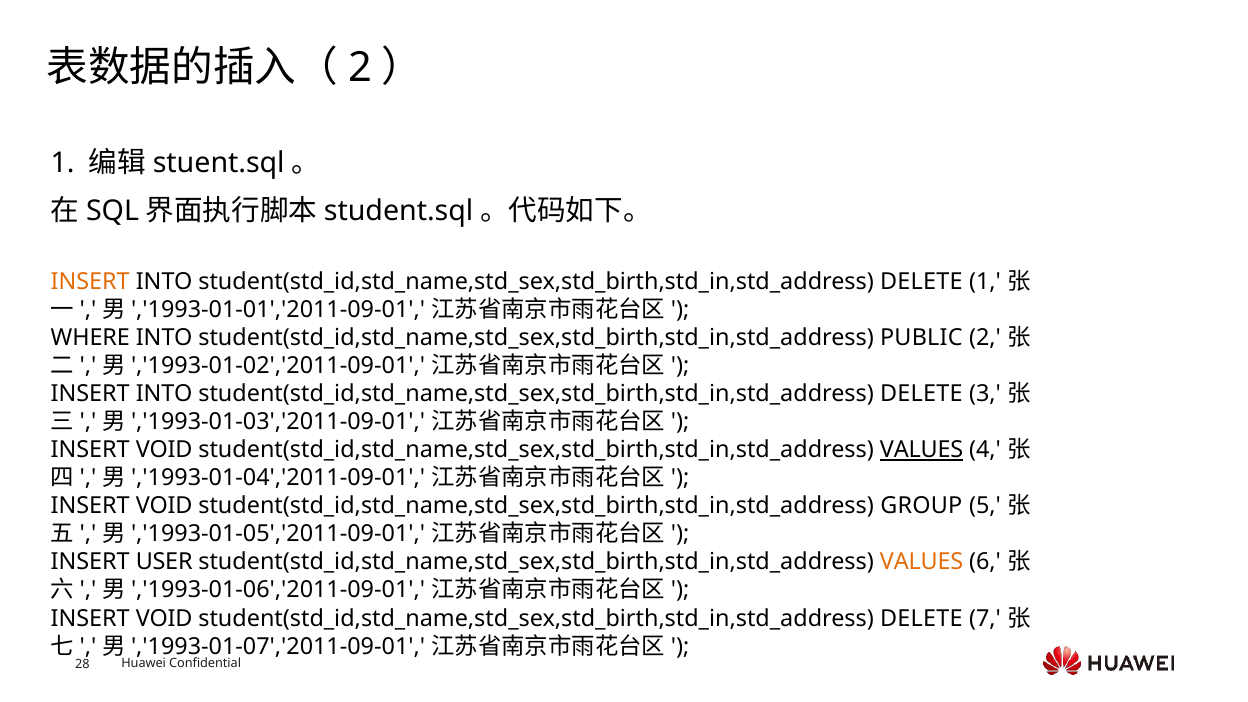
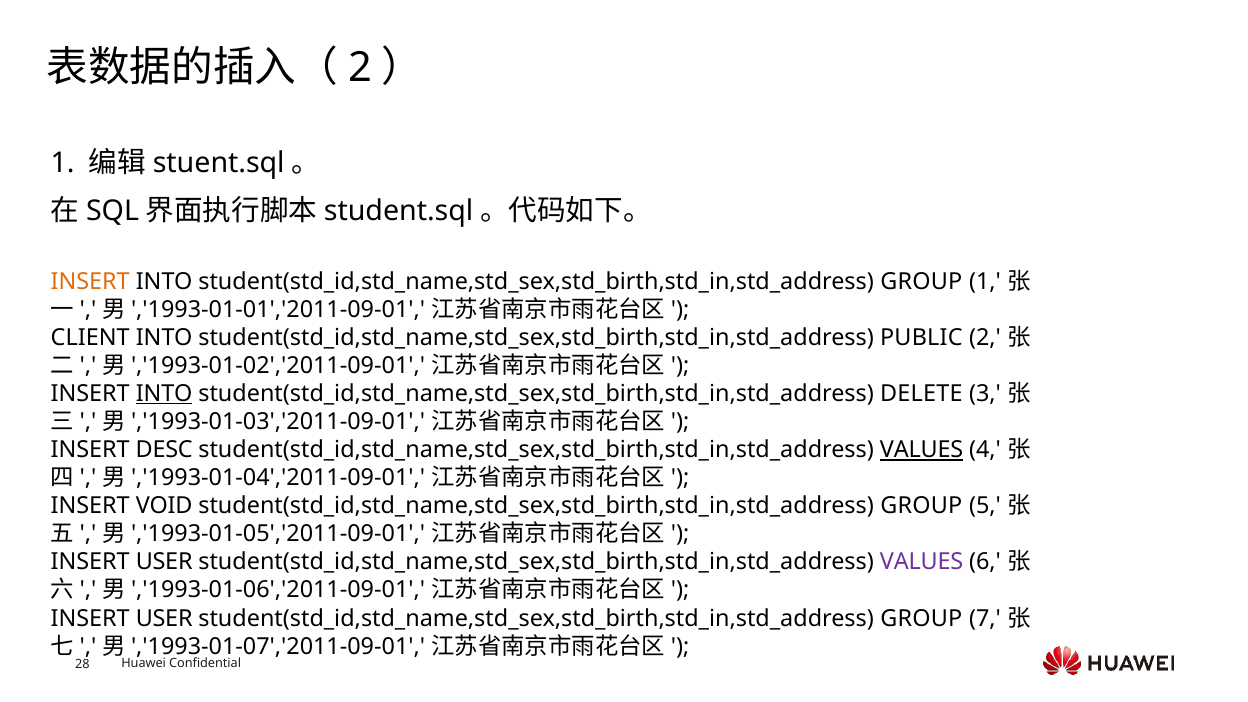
DELETE: DELETE -> GROUP (921, 281)
WHERE: WHERE -> CLIENT (90, 337)
INTO underline: none -> present (164, 394)
VOID: VOID -> DESC (164, 450)
VALUES colour: orange -> purple (922, 562)
VOID: VOID -> USER (164, 618)
DELETE: DELETE -> GROUP (921, 618)
